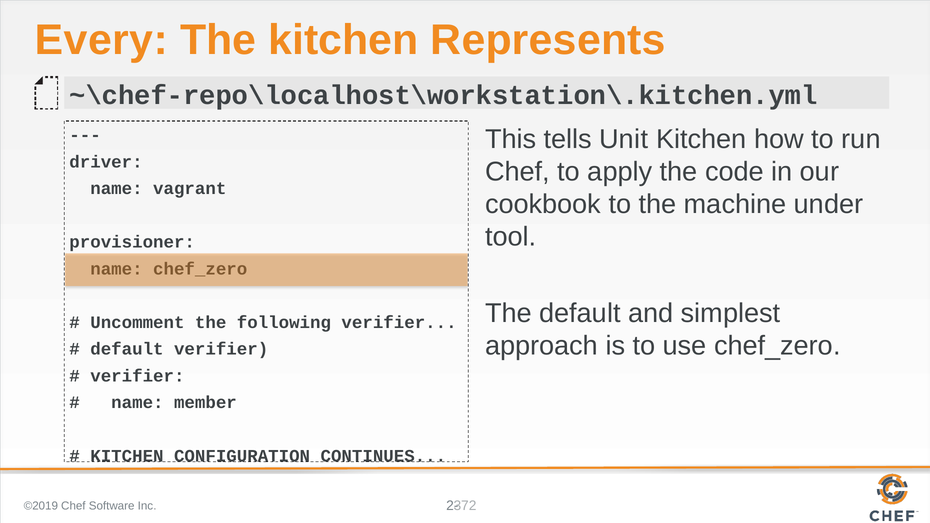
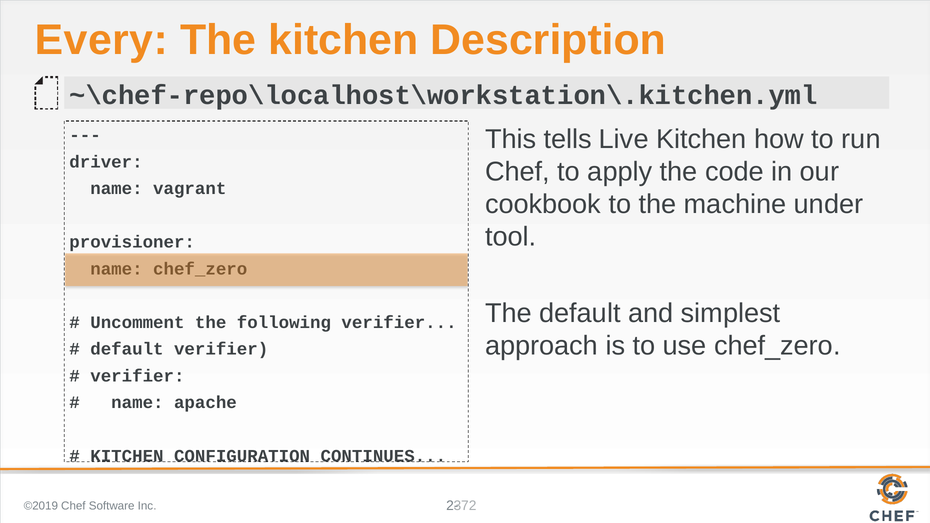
Represents: Represents -> Description (548, 40)
Unit: Unit -> Live (624, 139)
member: member -> apache (205, 403)
